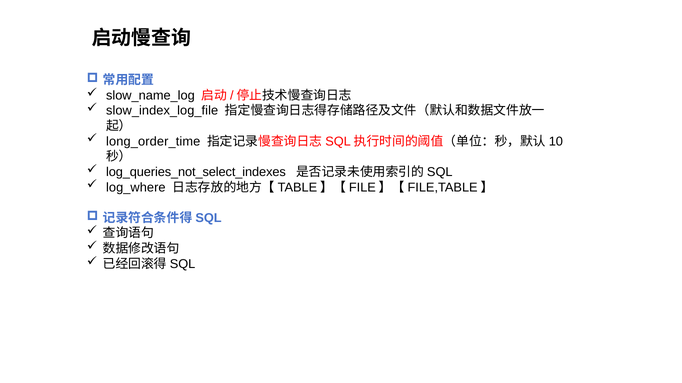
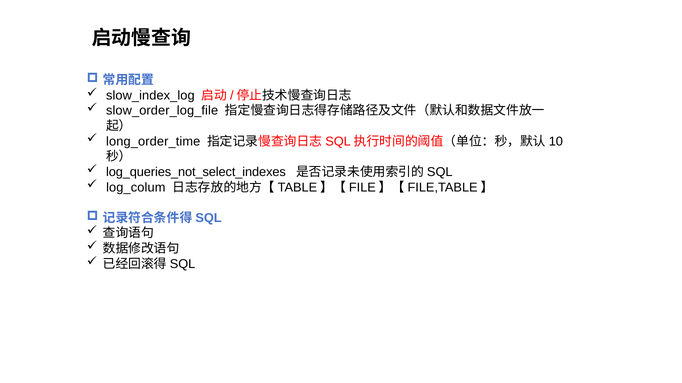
slow_name_log: slow_name_log -> slow_index_log (150, 96)
slow_index_log_file: slow_index_log_file -> slow_order_log_file (162, 111)
log_where: log_where -> log_colum (136, 188)
